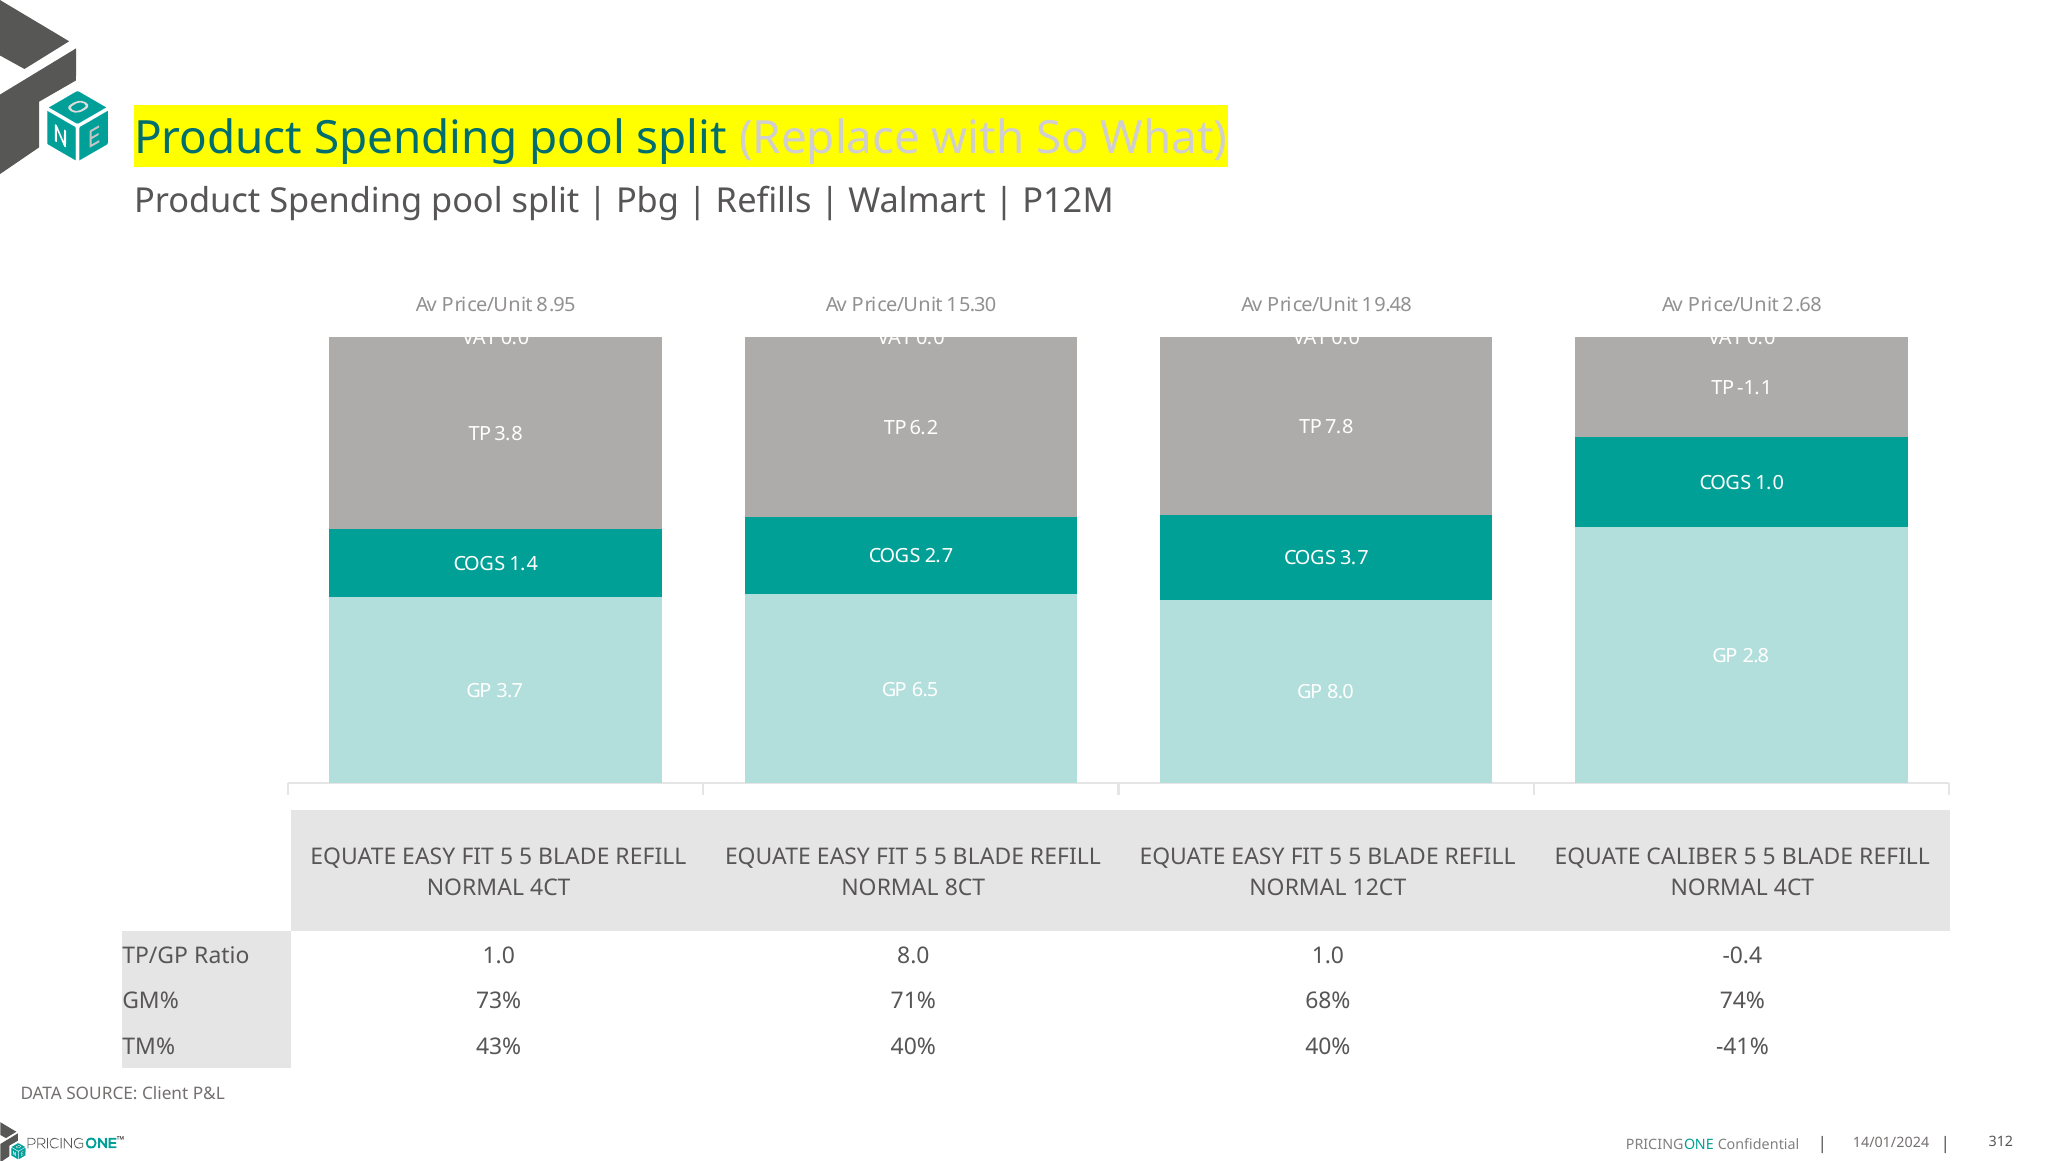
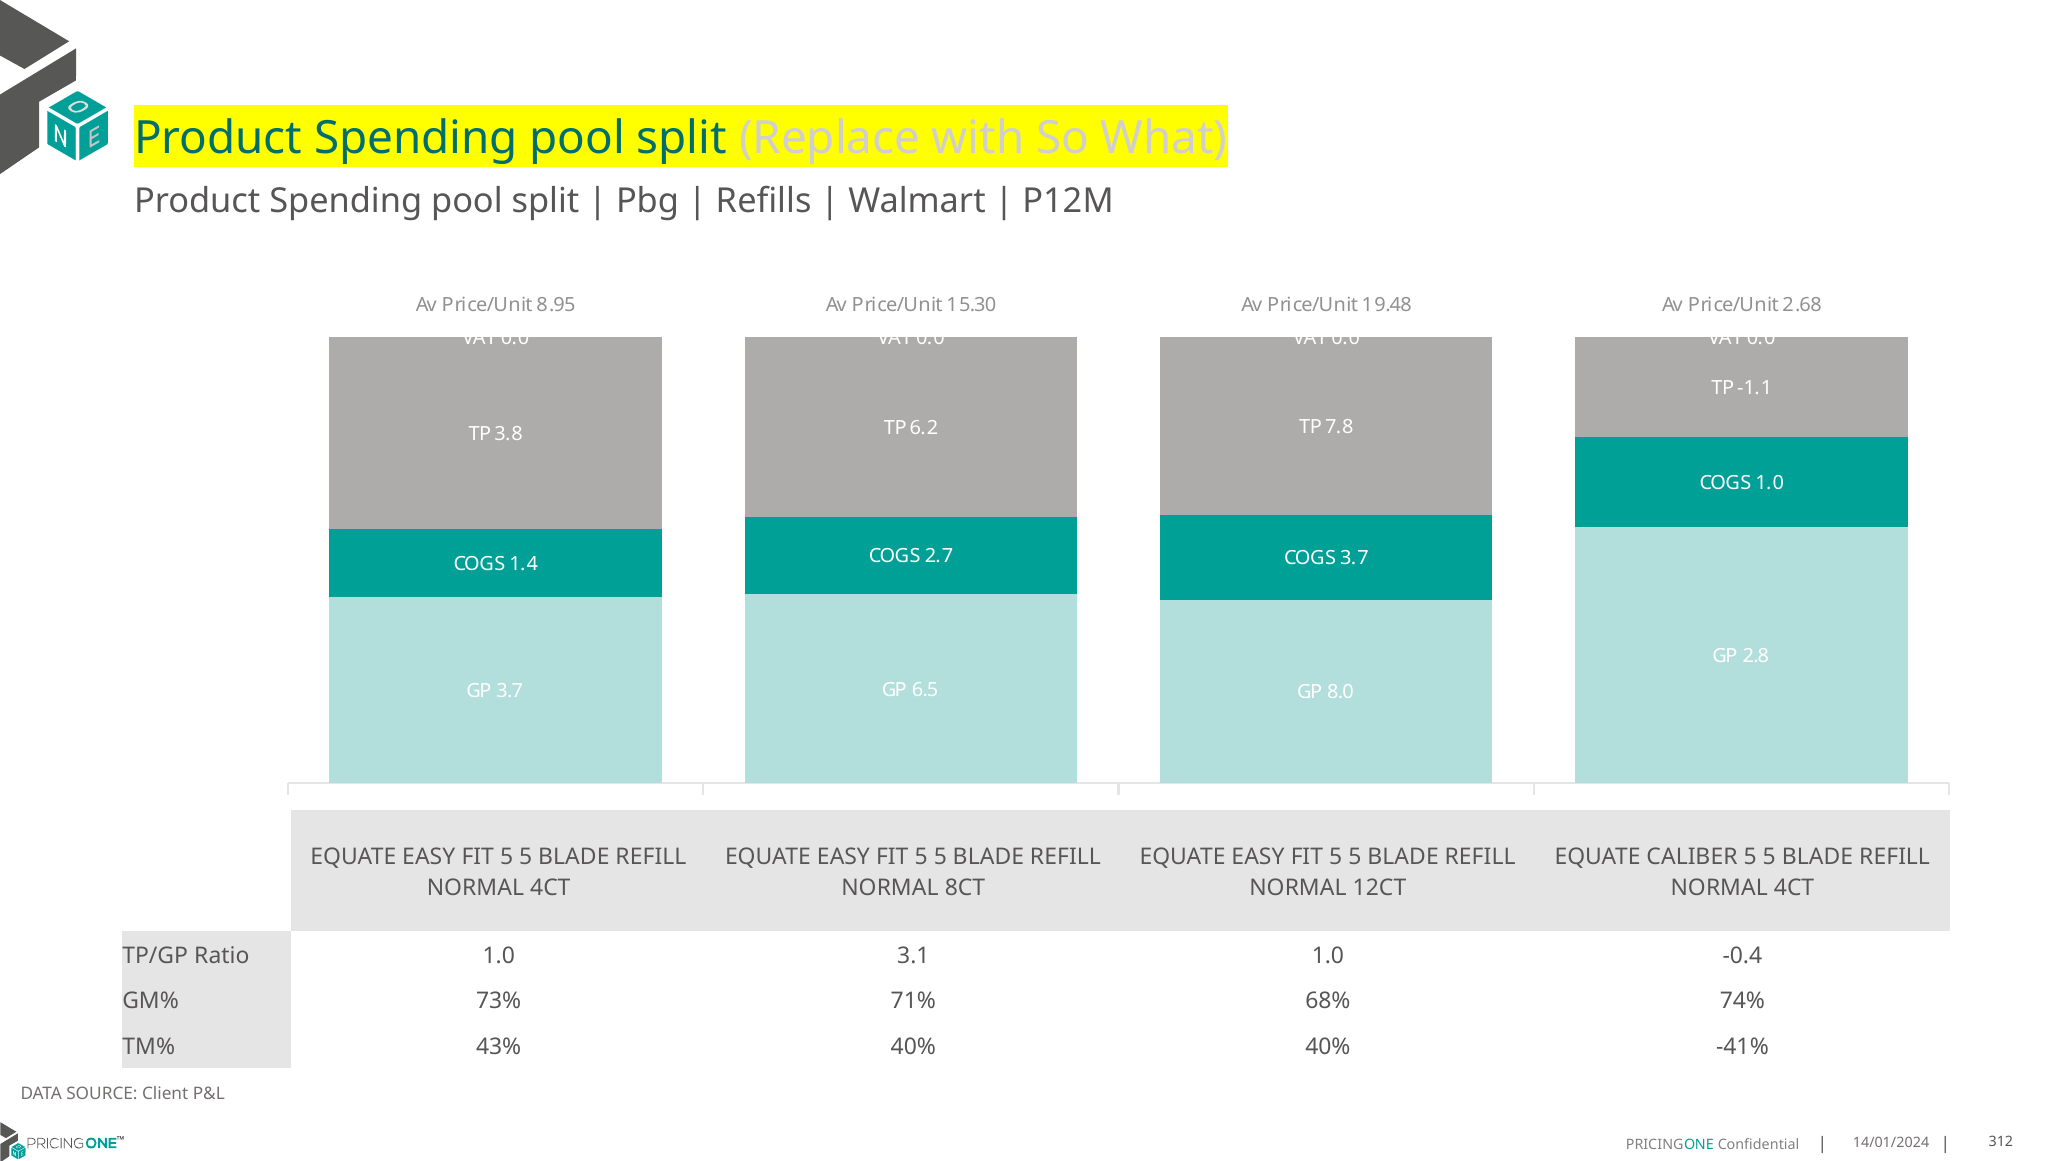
1.0 8.0: 8.0 -> 3.1 (913, 956)
